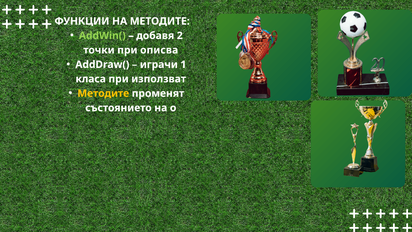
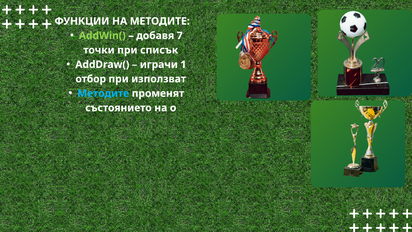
2: 2 -> 7 (180, 36)
описва: описва -> списък (159, 50)
класа: класа -> отбор (91, 79)
Методите colour: yellow -> light blue (103, 93)
